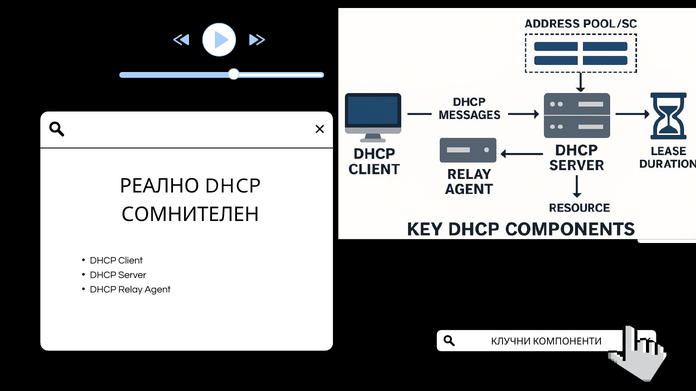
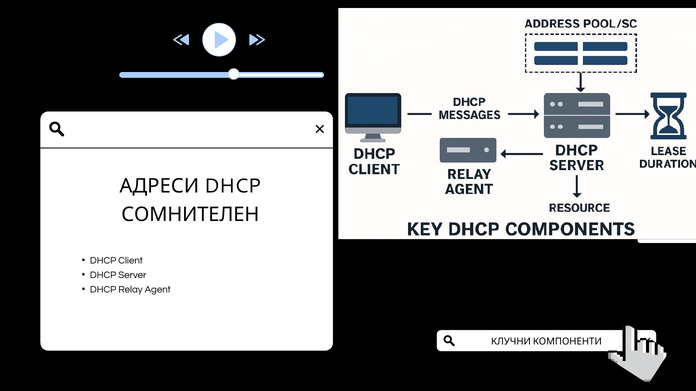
РЕАЛНО: РЕАЛНО -> АДРЕСИ (159, 187)
